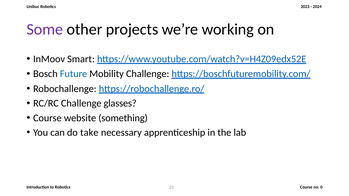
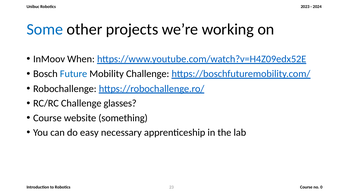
Some colour: purple -> blue (45, 29)
Smart: Smart -> When (81, 59)
take: take -> easy (89, 133)
